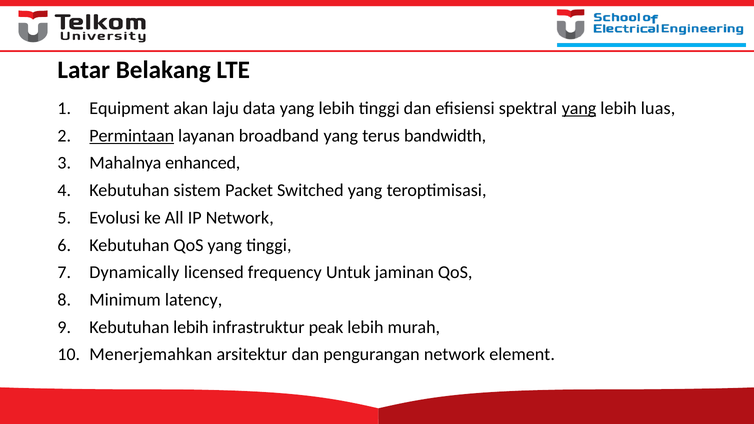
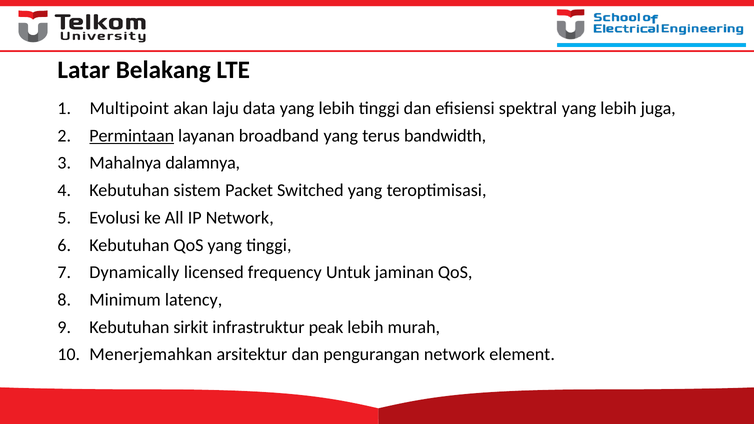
Equipment: Equipment -> Multipoint (129, 108)
yang underline: present -> none (579, 108)
luas: luas -> juga (658, 108)
enhanced: enhanced -> dalamnya (203, 163)
Kebutuhan lebih: lebih -> sirkit (191, 327)
